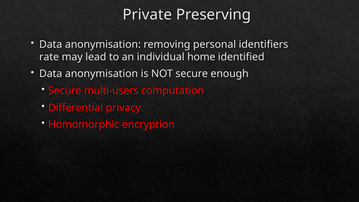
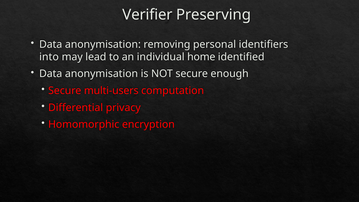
Private: Private -> Verifier (147, 15)
rate: rate -> into (49, 57)
